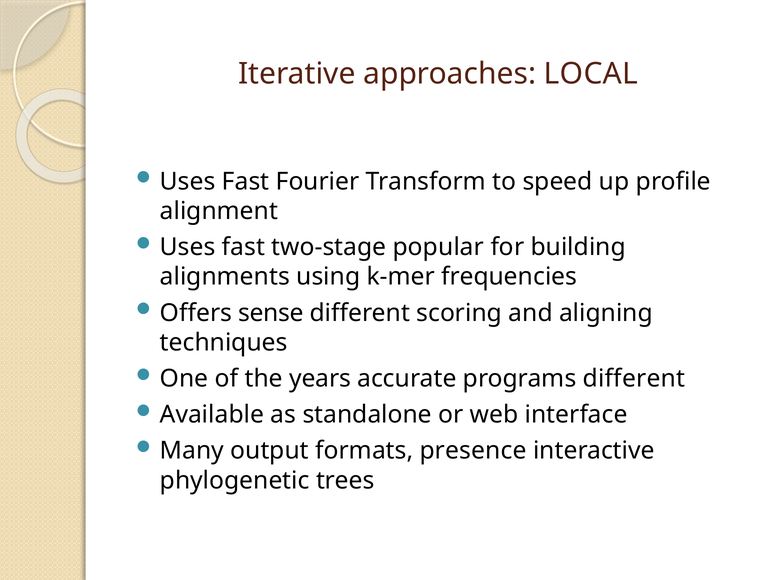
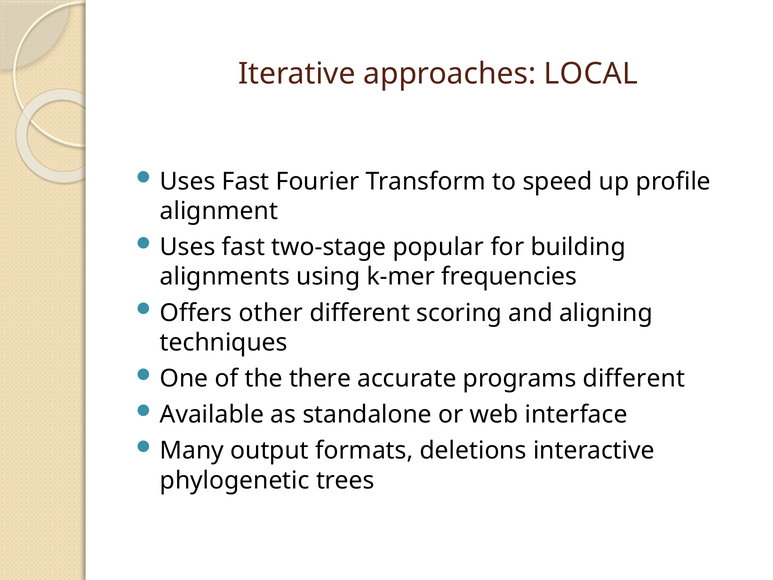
sense: sense -> other (271, 313)
years: years -> there (320, 378)
presence: presence -> deletions (473, 451)
